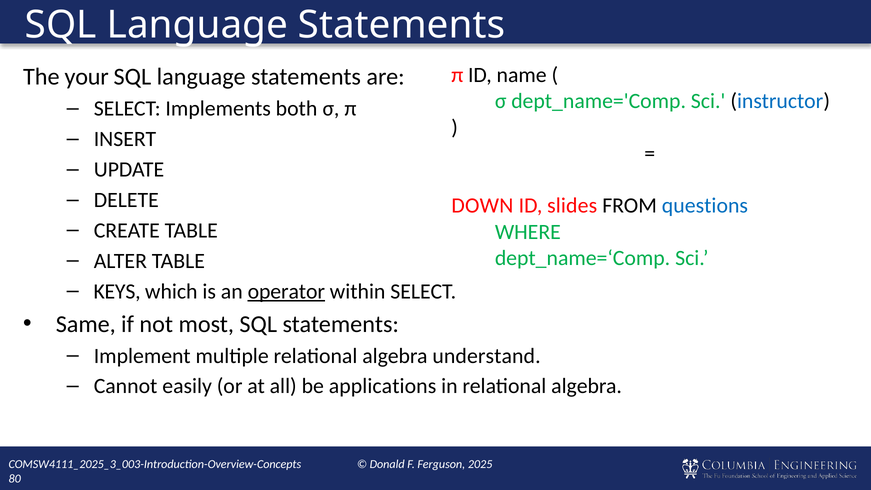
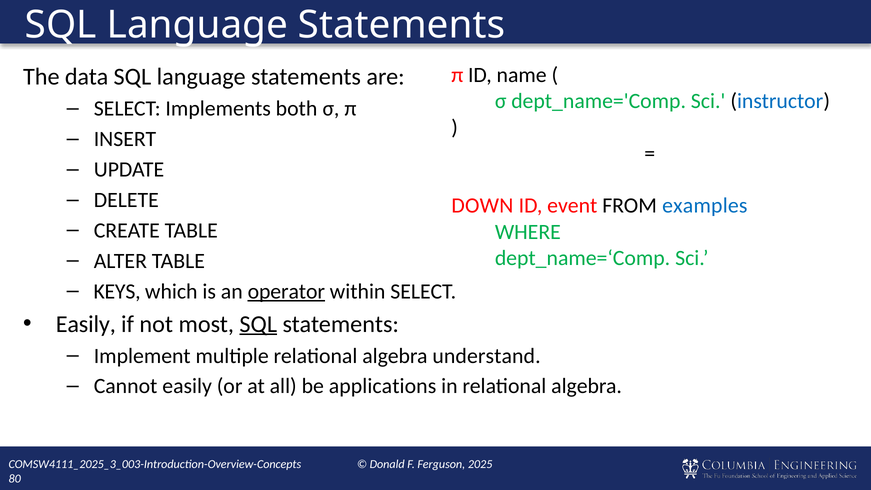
your: your -> data (87, 77)
slides: slides -> event (572, 206)
questions: questions -> examples (705, 206)
Same: Same -> Easily (86, 324)
SQL underline: none -> present (258, 324)
